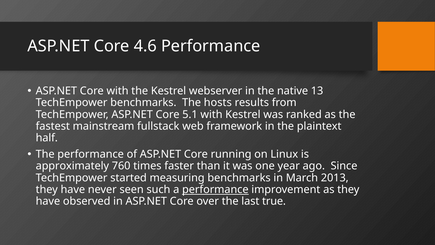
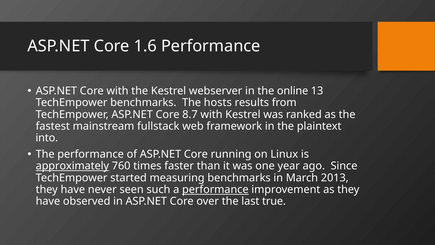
4.6: 4.6 -> 1.6 (145, 46)
native: native -> online (293, 91)
5.1: 5.1 -> 8.7 (190, 114)
half: half -> into (47, 138)
approximately underline: none -> present (72, 166)
